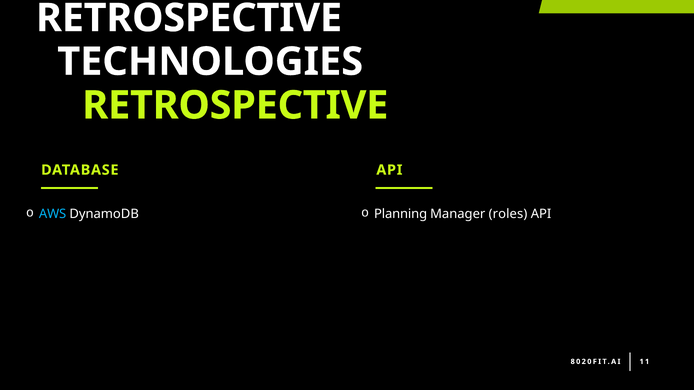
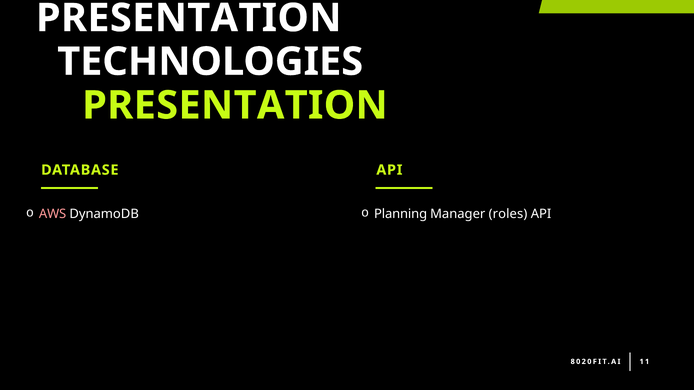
RETROSPECTIVE: RETROSPECTIVE -> PRESENTATION (189, 18)
RETROSPECTIVE: RETROSPECTIVE -> PRESENTATION (235, 106)
AWS colour: light blue -> pink (53, 214)
